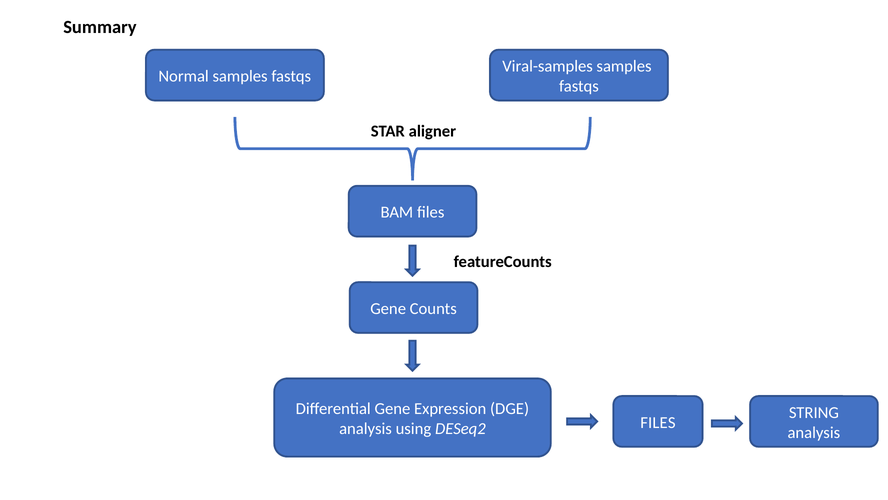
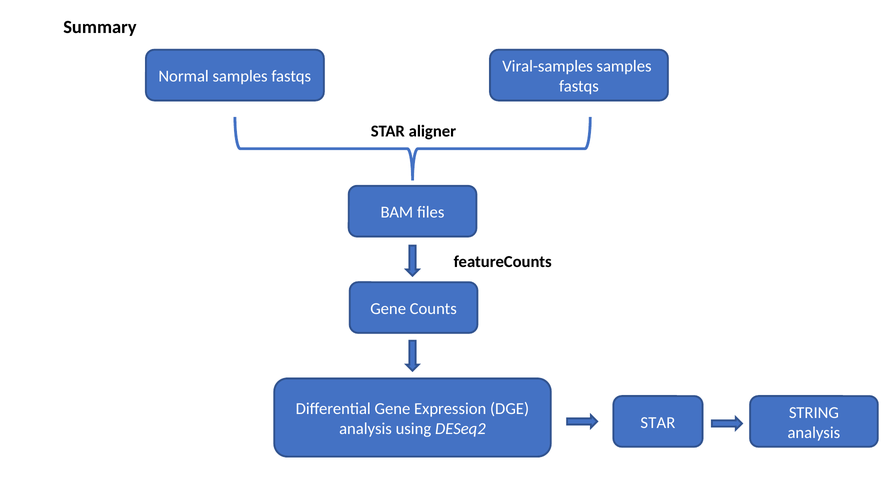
FILES: FILES -> STAR (658, 422)
